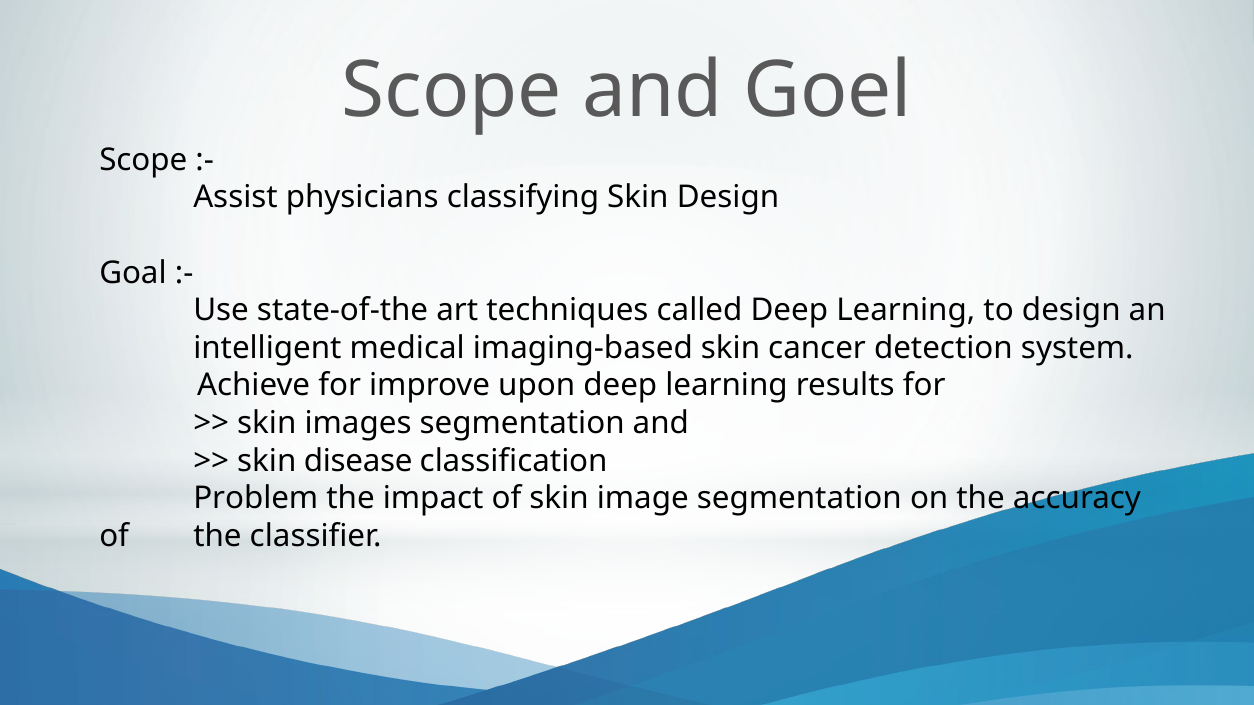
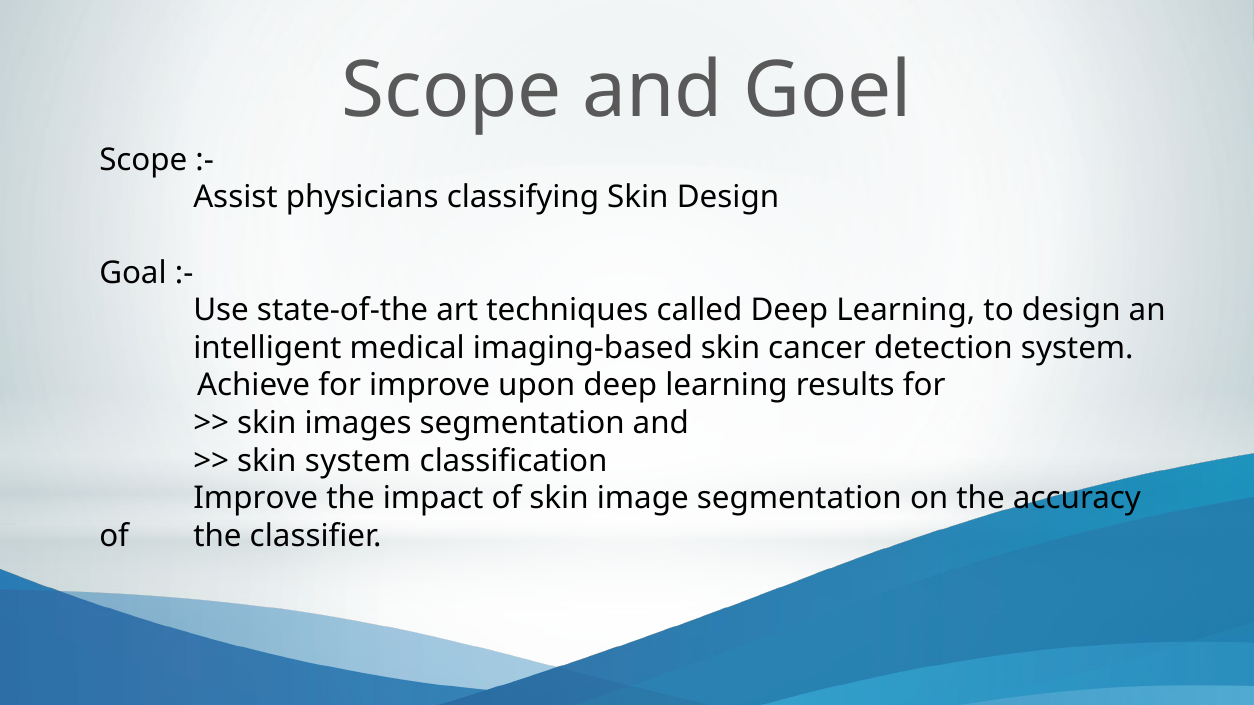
skin disease: disease -> system (358, 461)
Problem: Problem -> Improve (256, 499)
